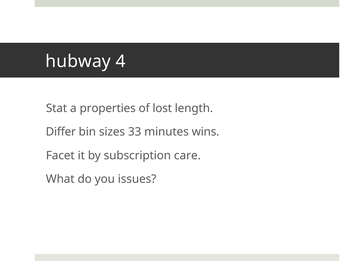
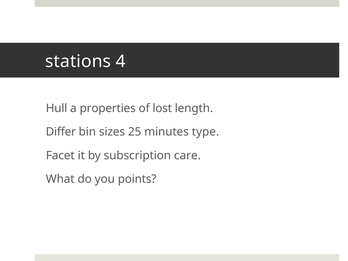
hubway: hubway -> stations (78, 61)
Stat: Stat -> Hull (57, 108)
33: 33 -> 25 (135, 132)
wins: wins -> type (205, 132)
issues: issues -> points (137, 179)
